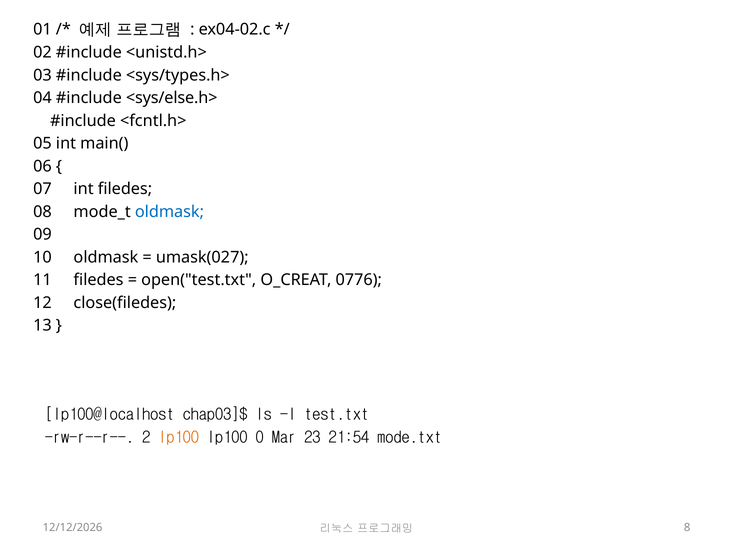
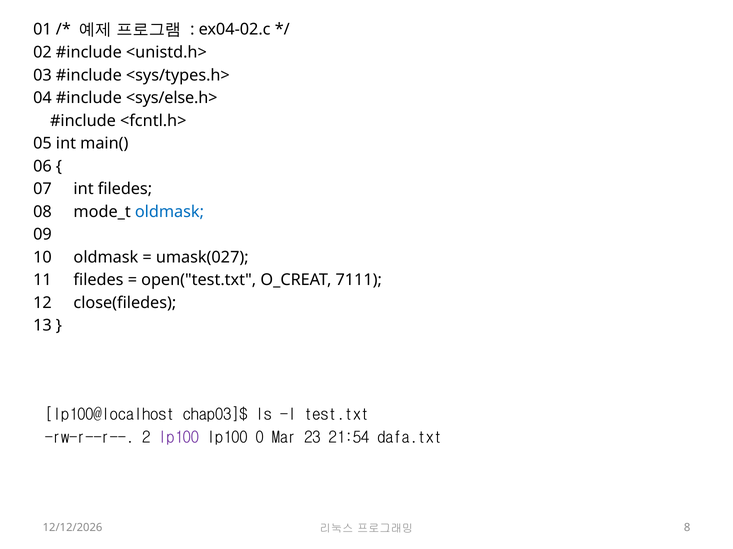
0776: 0776 -> 7111 (359, 280)
lp100 colour: orange -> purple (179, 438)
mode.txt: mode.txt -> dafa.txt (410, 438)
